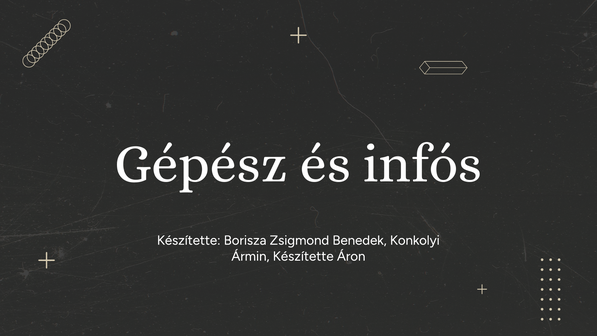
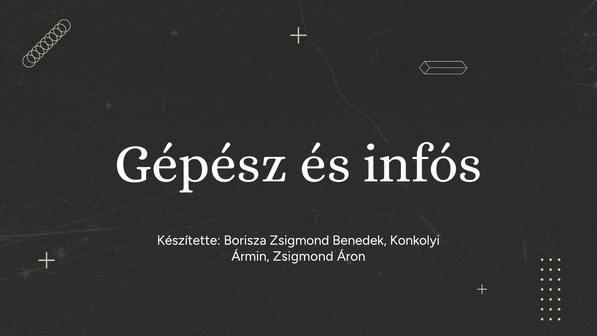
Ármin Készítette: Készítette -> Zsigmond (303, 256)
